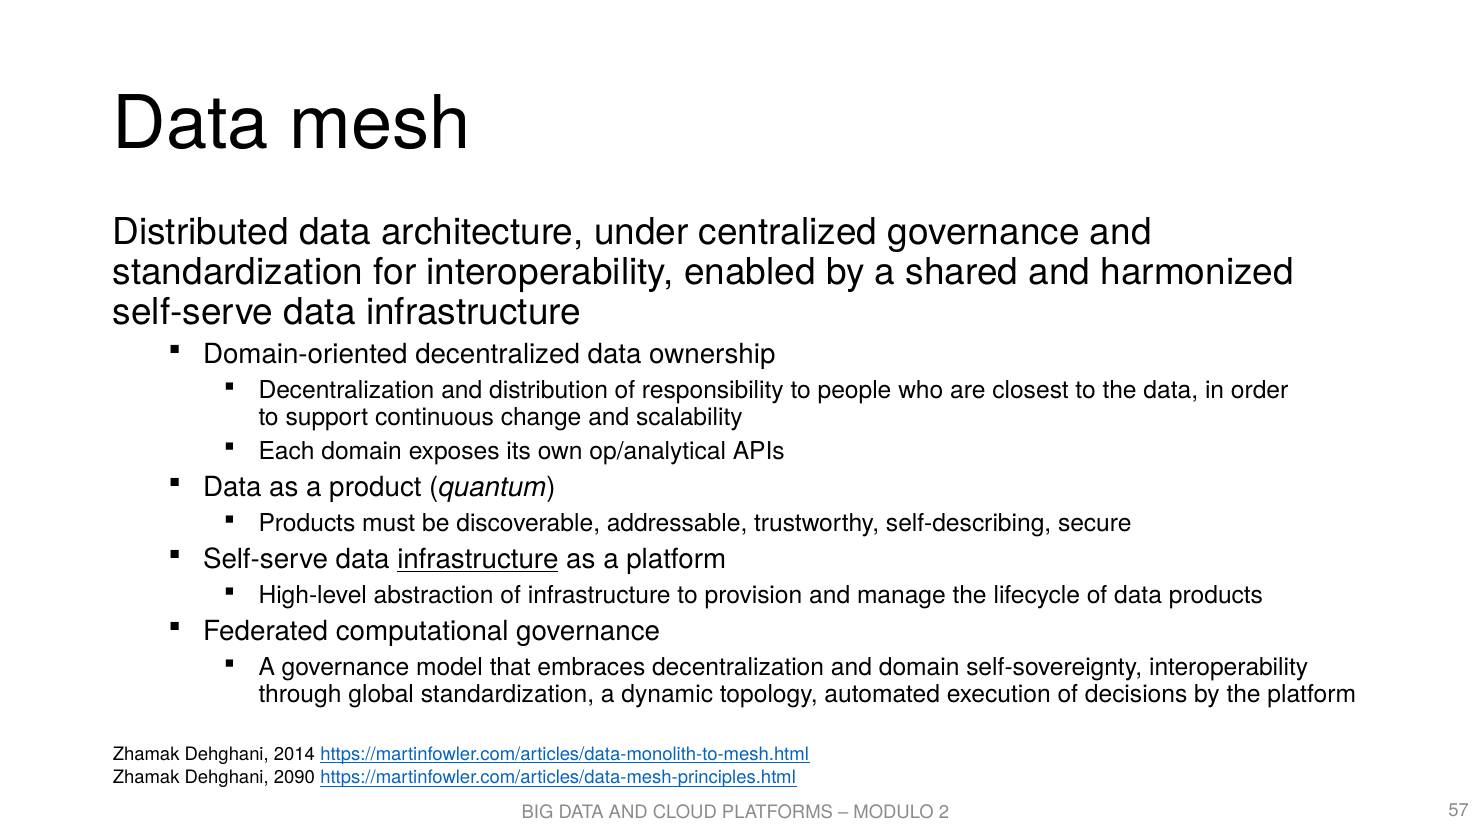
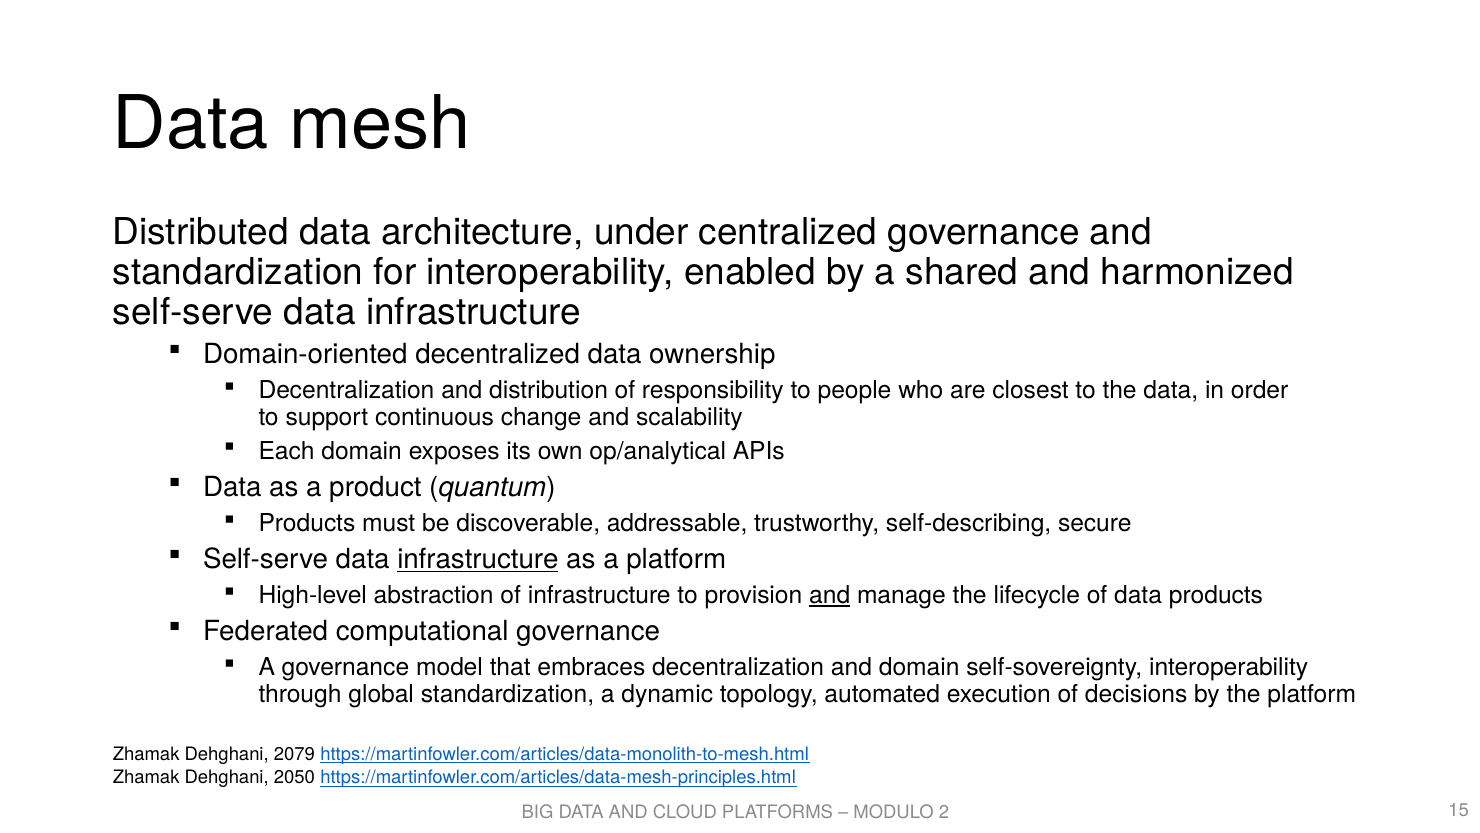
and underline: none -> present (830, 595)
2014: 2014 -> 2079 (294, 753)
2090: 2090 -> 2050 (294, 777)
57: 57 -> 15 (1459, 809)
